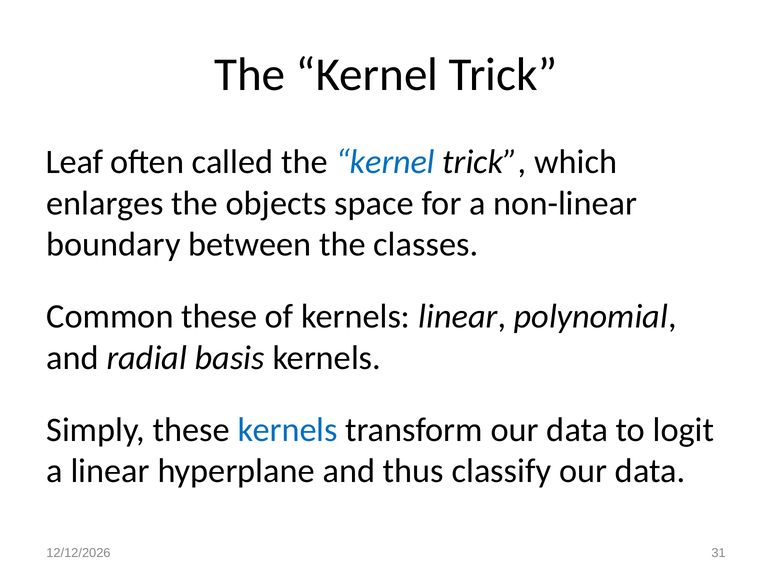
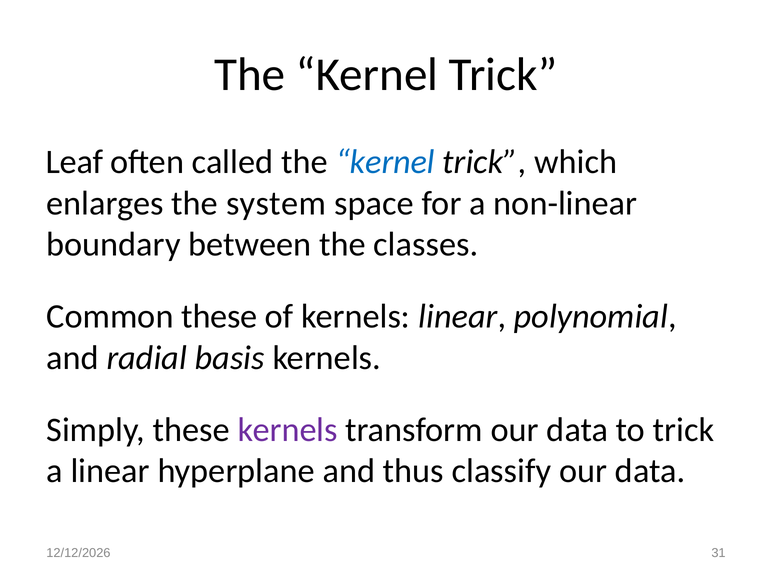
objects: objects -> system (276, 203)
kernels colour: blue -> purple (288, 430)
to logit: logit -> trick (683, 430)
